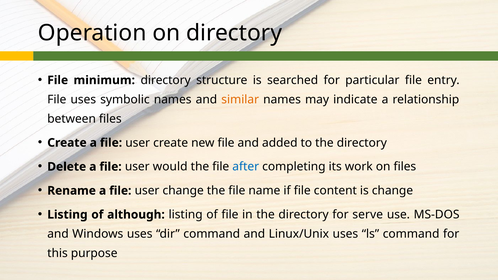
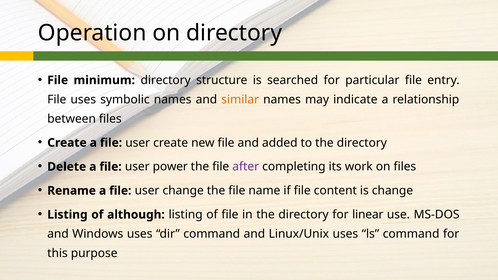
would: would -> power (170, 167)
after colour: blue -> purple (246, 167)
serve: serve -> linear (368, 215)
